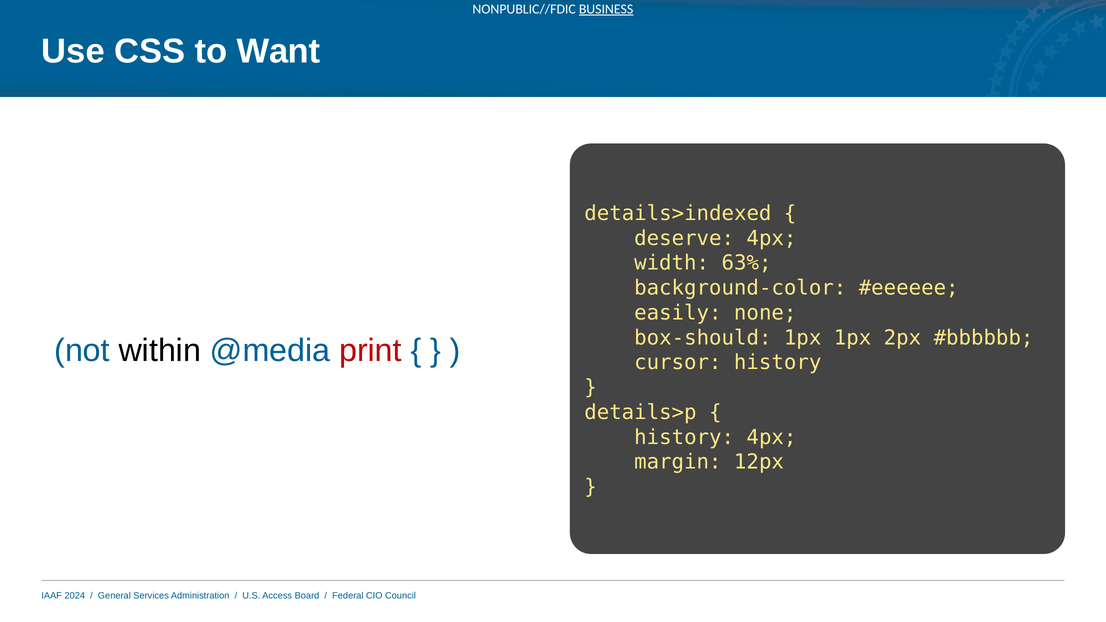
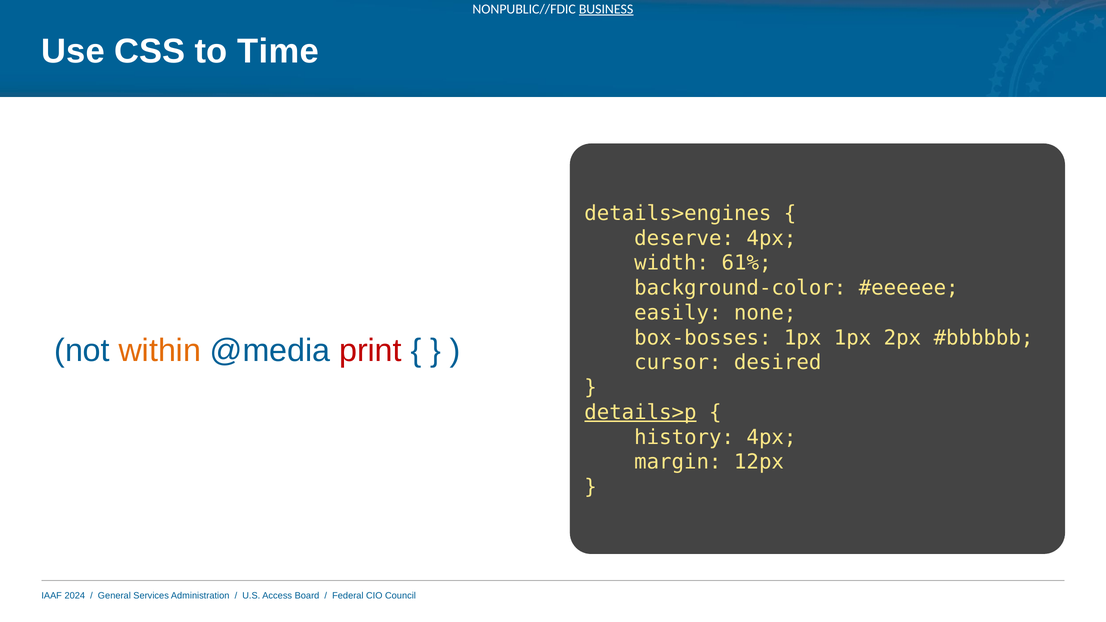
Want: Want -> Time (278, 51)
details>indexed: details>indexed -> details>engines (678, 213)
63%: 63% -> 61% (747, 263)
box-should: box-should -> box-bosses (703, 338)
within colour: black -> orange (160, 351)
cursor history: history -> desired (778, 363)
details>p underline: none -> present (640, 412)
